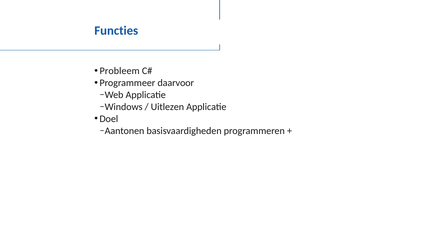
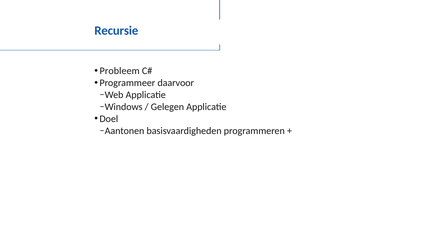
Functies: Functies -> Recursie (116, 31)
Uitlezen: Uitlezen -> Gelegen (167, 107)
